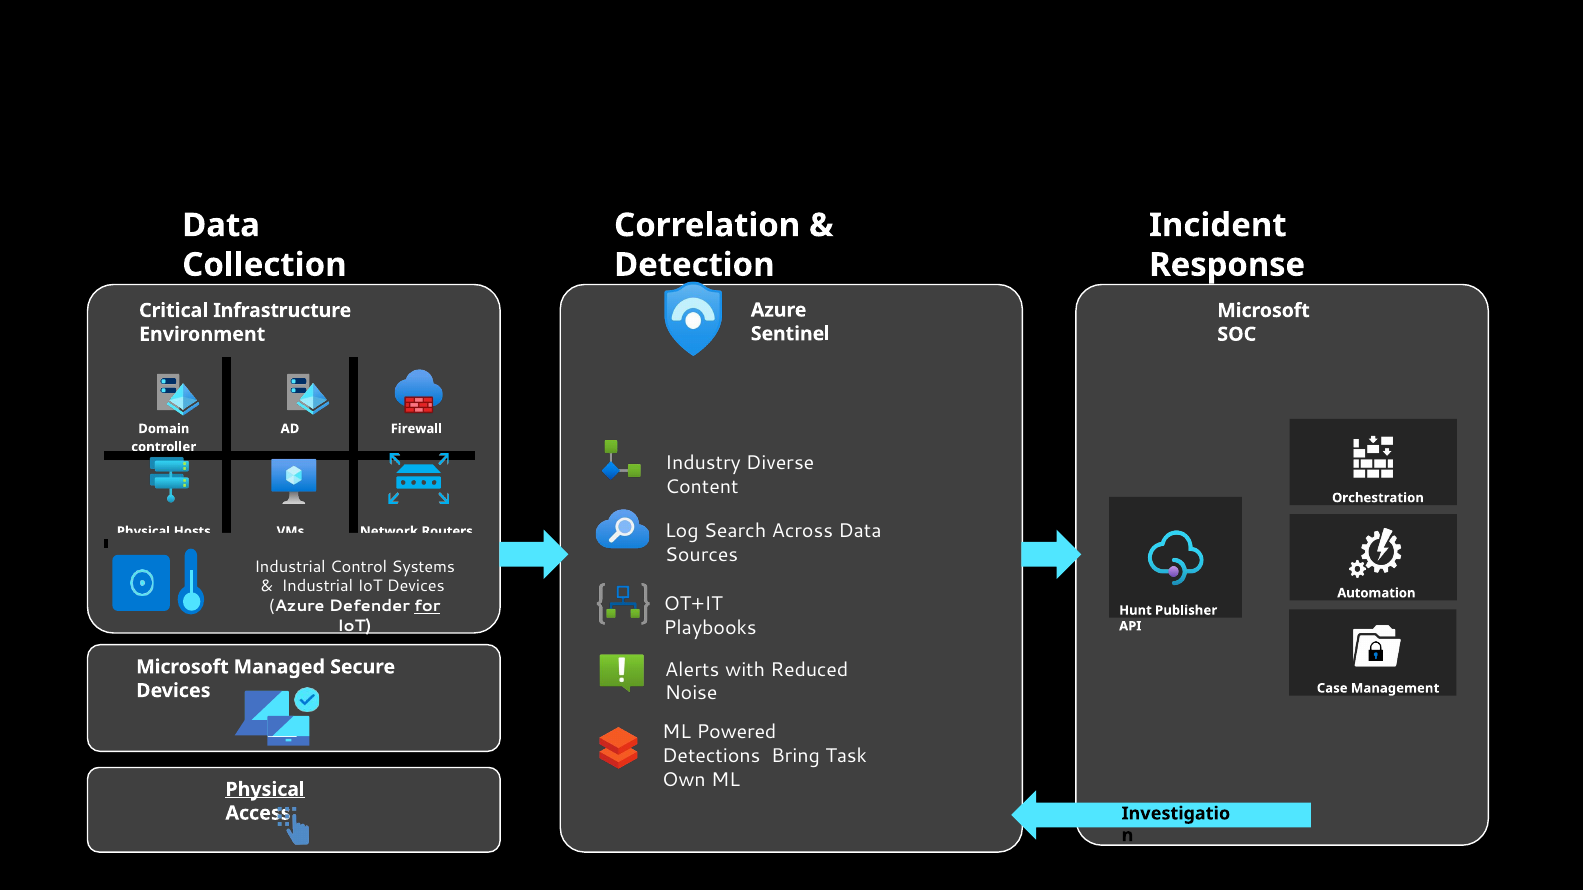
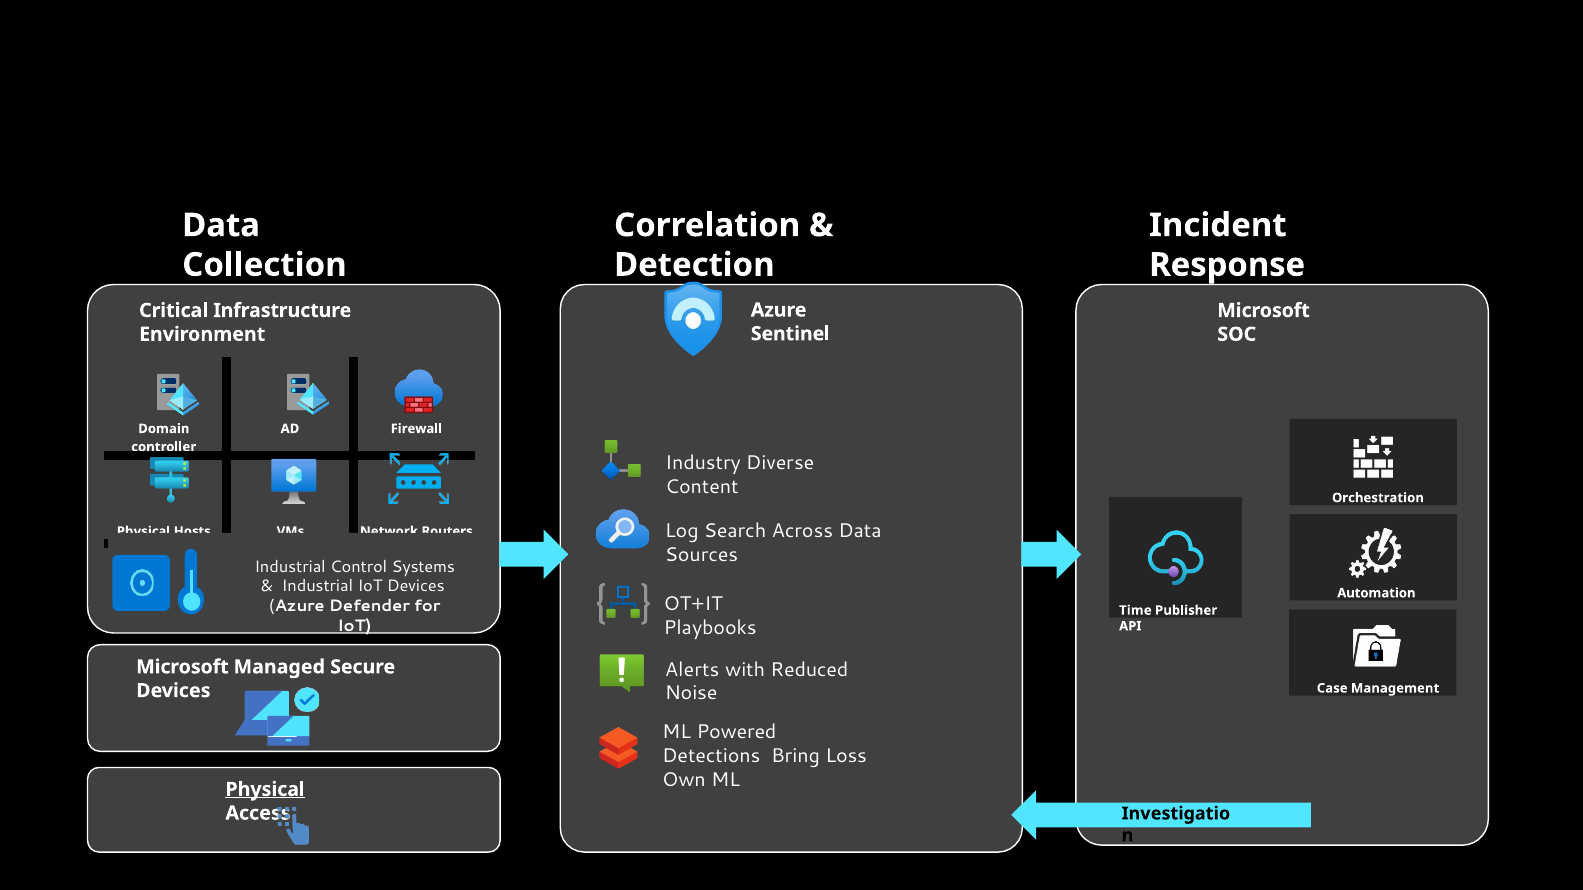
for underline: present -> none (427, 607)
Hunt: Hunt -> Time (1135, 611)
Task: Task -> Loss (846, 756)
